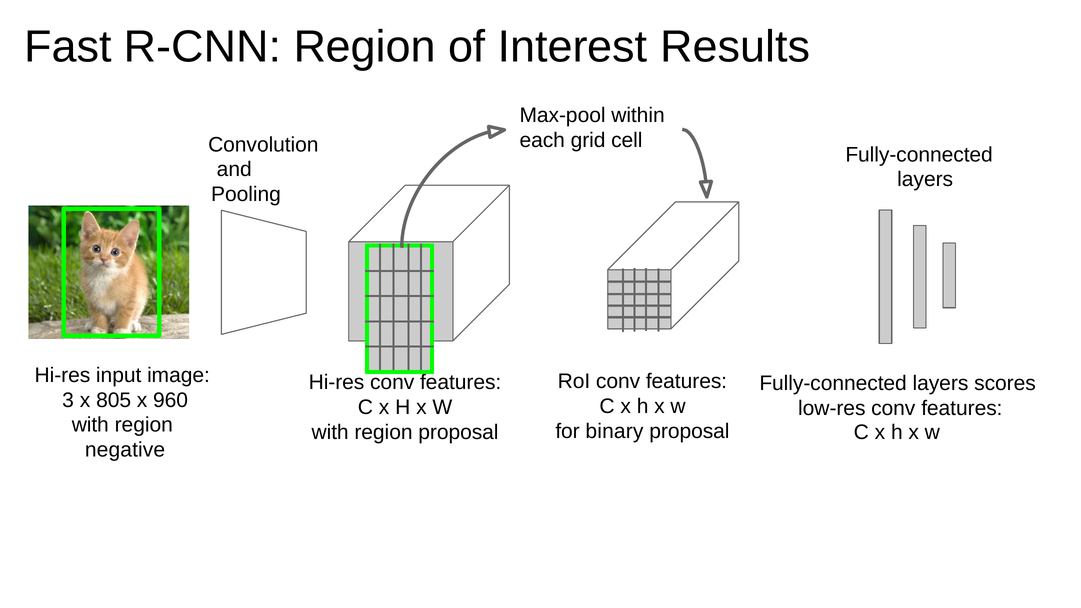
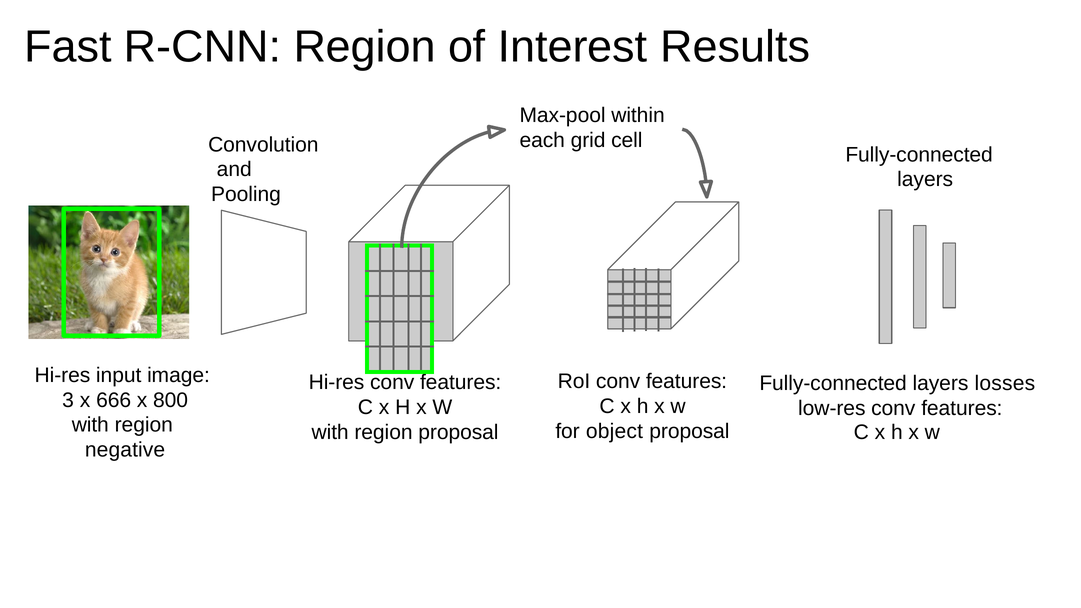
scores: scores -> losses (1005, 383)
805: 805 -> 666 (114, 400)
960: 960 -> 800 (170, 400)
binary: binary -> object (614, 431)
